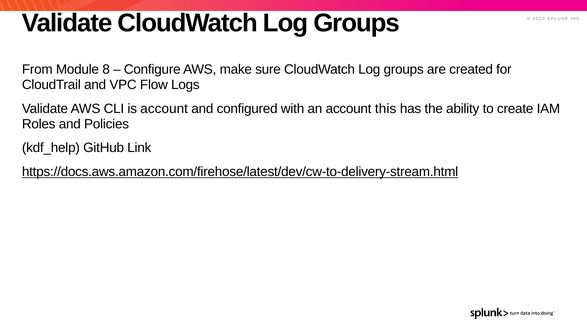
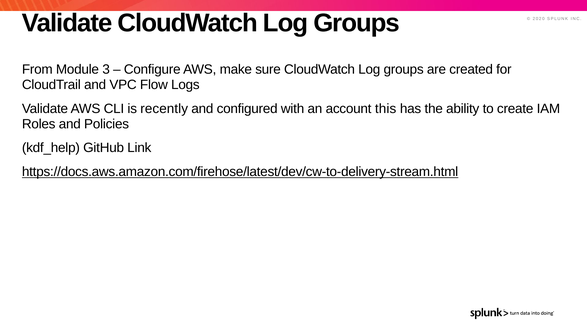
8: 8 -> 3 (106, 69)
is account: account -> recently (164, 109)
